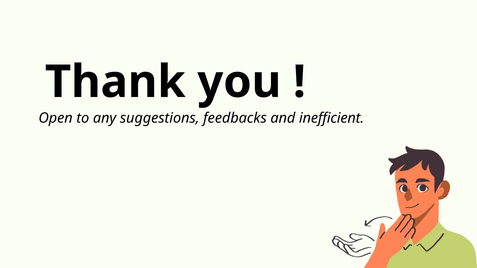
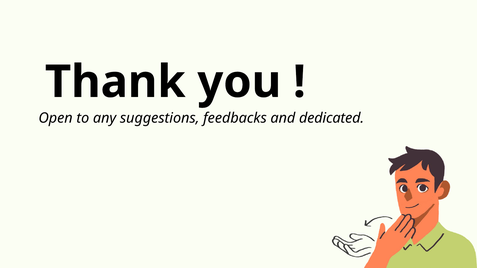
inefficient: inefficient -> dedicated (332, 118)
